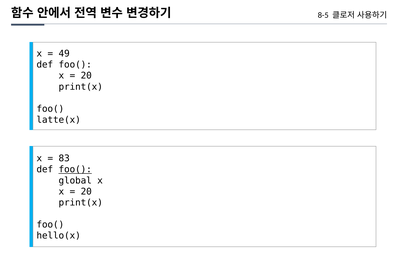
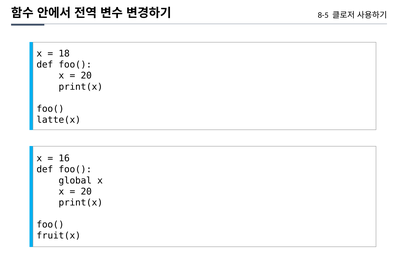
49: 49 -> 18 (64, 54)
83: 83 -> 16 (64, 158)
foo( underline: present -> none (75, 169)
hello(x: hello(x -> fruit(x (59, 235)
